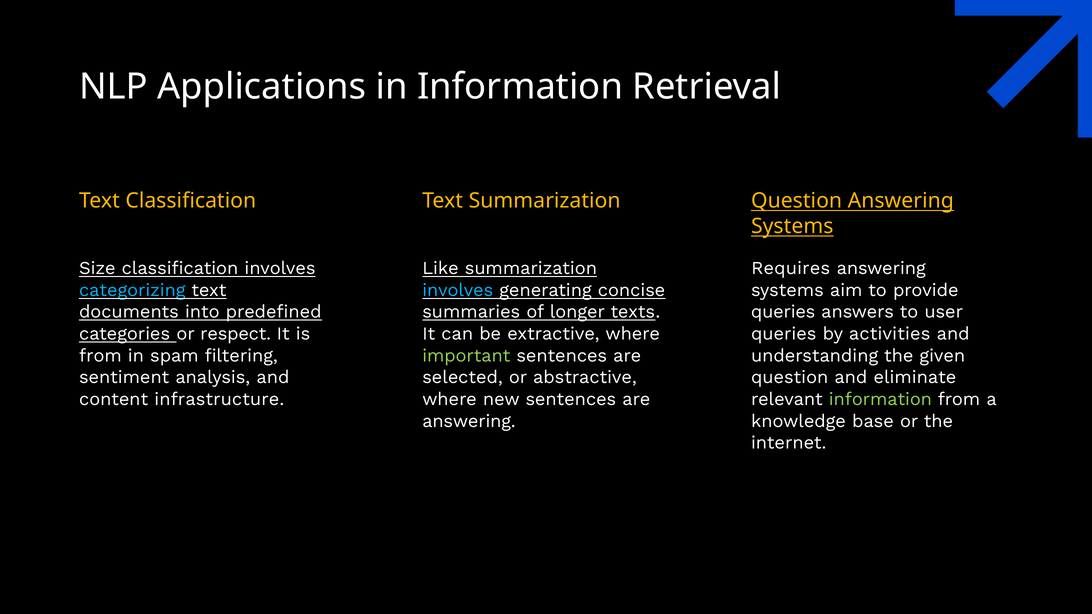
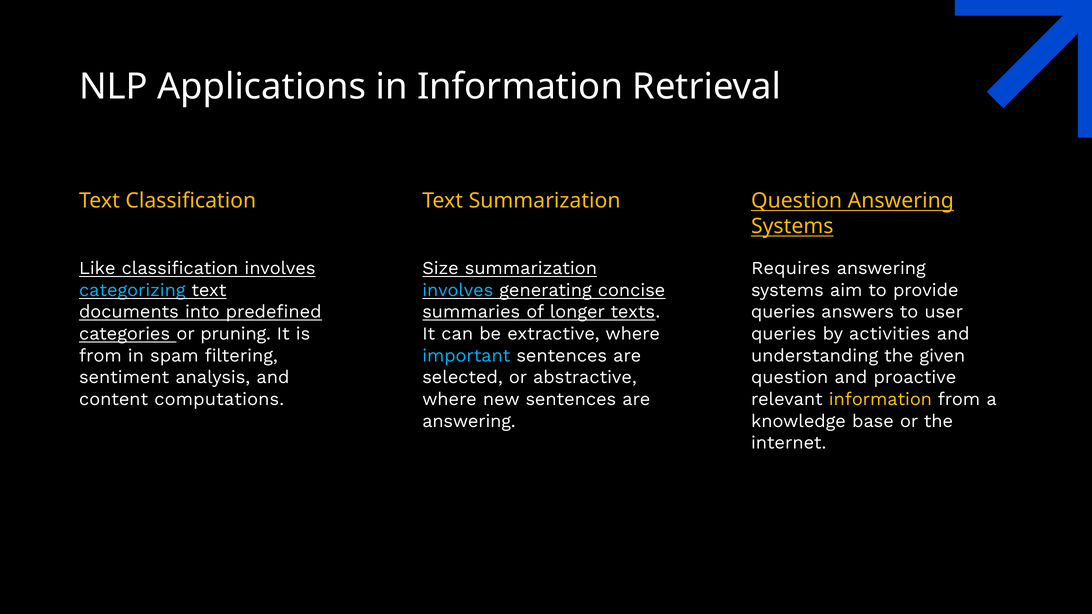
Size: Size -> Like (97, 268)
Like: Like -> Size (440, 268)
respect: respect -> pruning (236, 334)
important colour: light green -> light blue (466, 356)
eliminate: eliminate -> proactive (915, 378)
infrastructure: infrastructure -> computations (219, 399)
information colour: light green -> yellow (880, 399)
